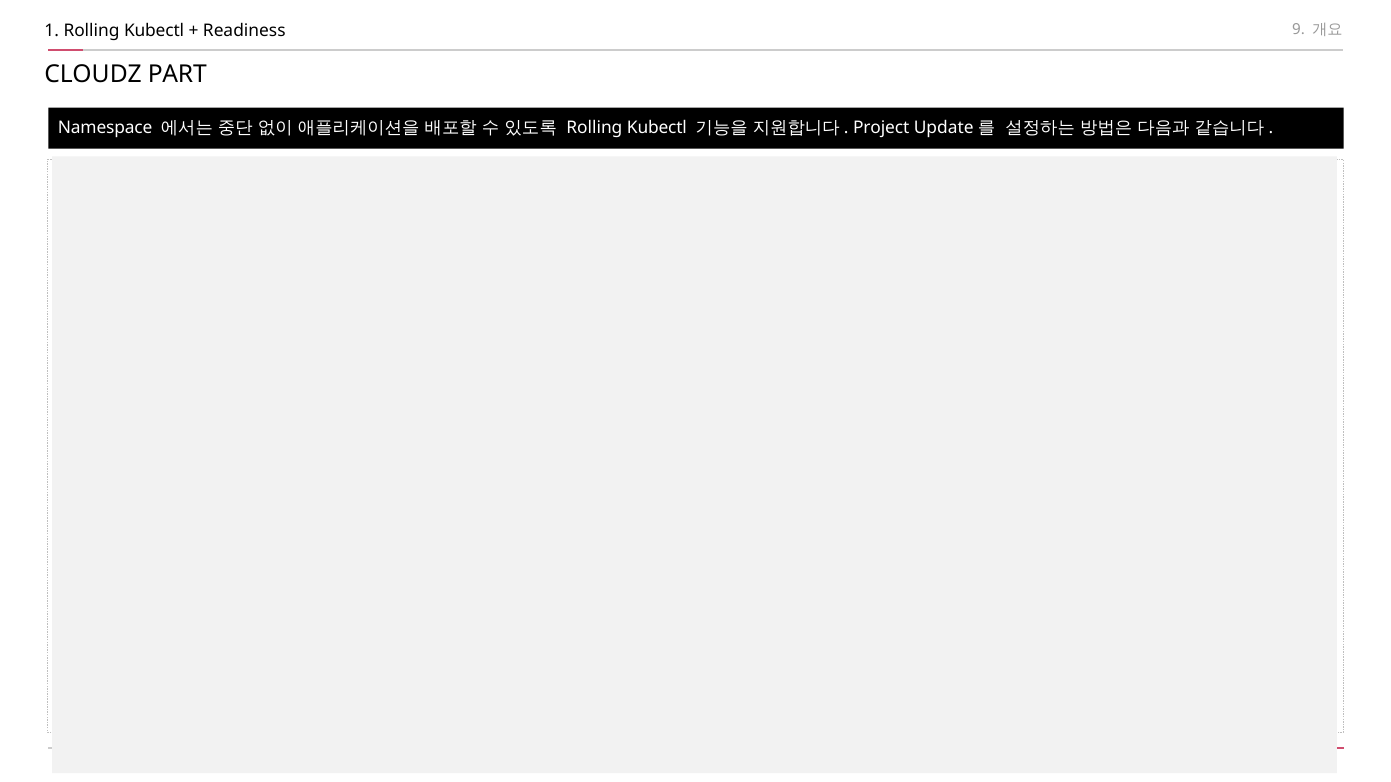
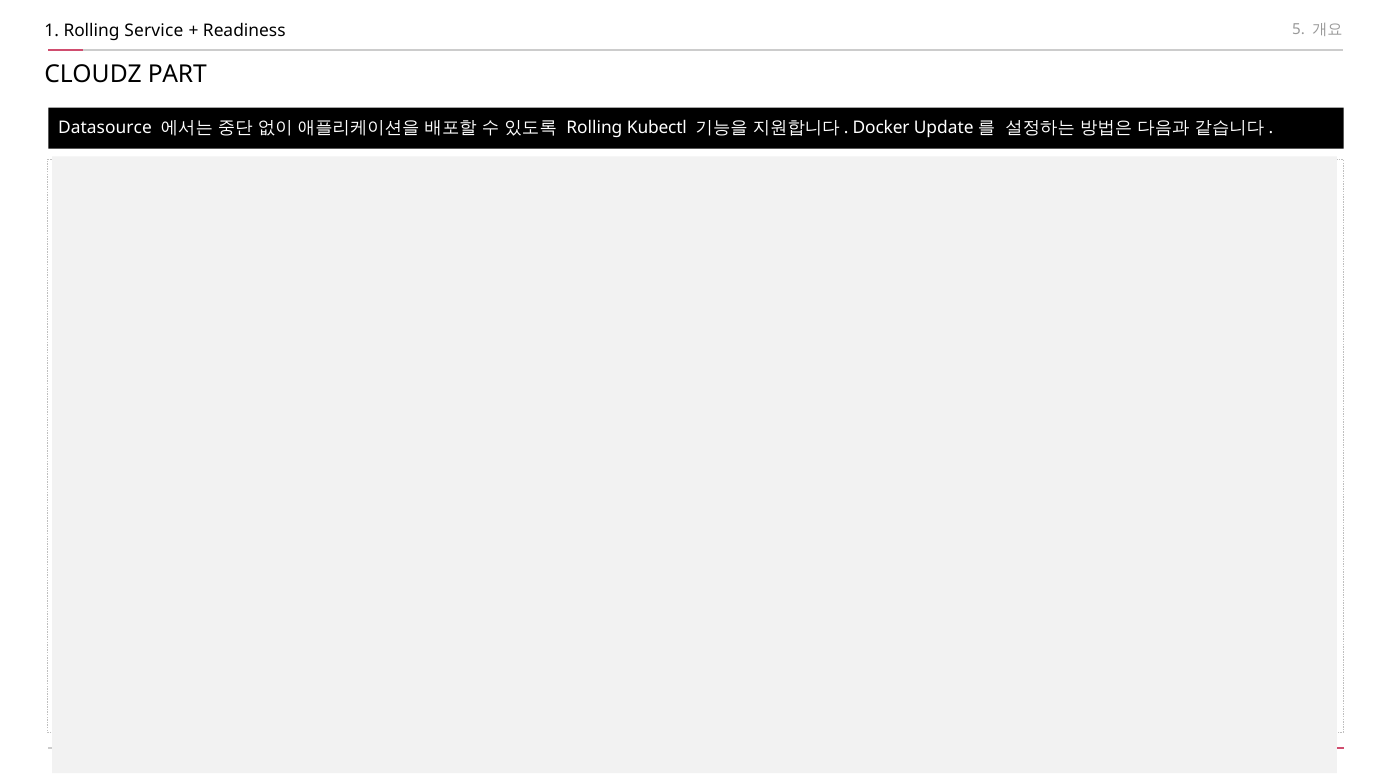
1 Rolling Kubectl: Kubectl -> Service (154, 31)
9: 9 -> 5 (1299, 30)
Namespace: Namespace -> Datasource (105, 128)
Project: Project -> Docker (881, 128)
